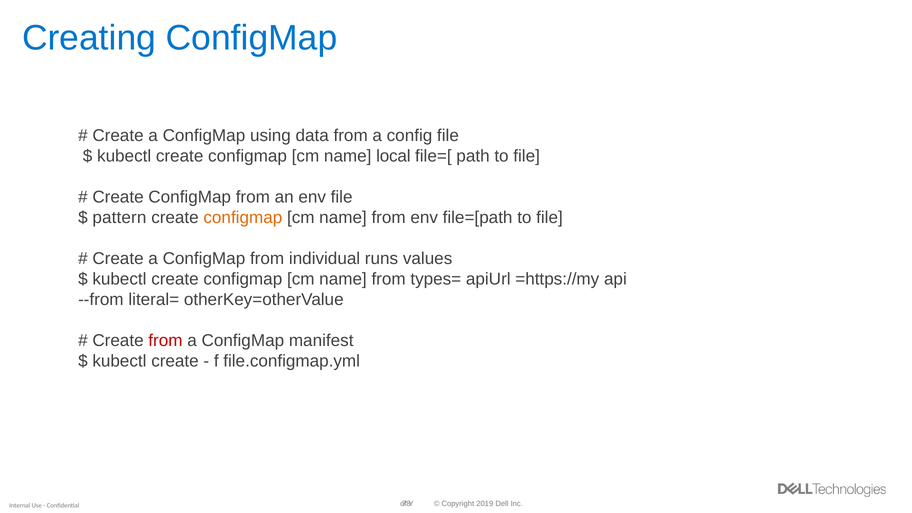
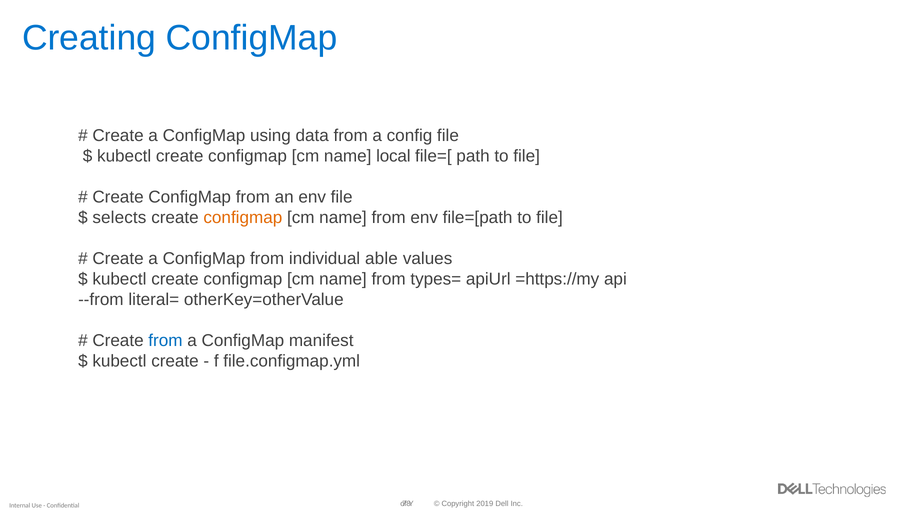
pattern: pattern -> selects (119, 218)
runs: runs -> able (381, 259)
from colour: red -> blue (165, 341)
